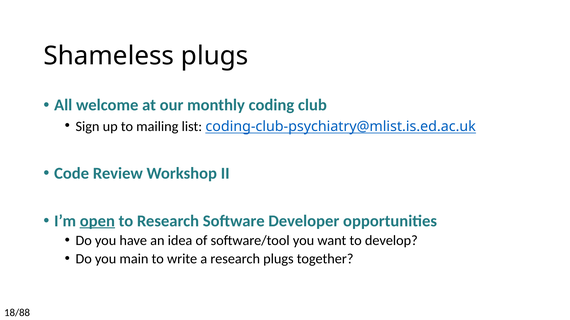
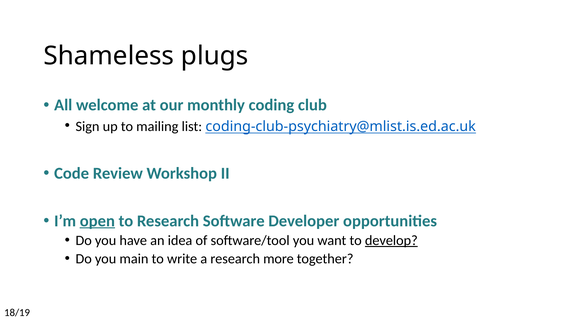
develop underline: none -> present (391, 241)
research plugs: plugs -> more (278, 259)
18/88: 18/88 -> 18/19 (17, 313)
